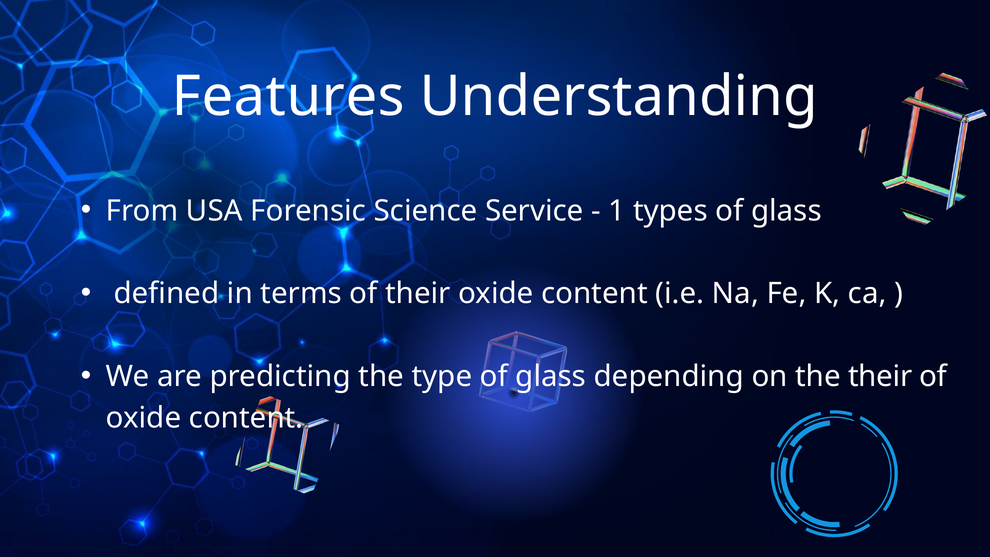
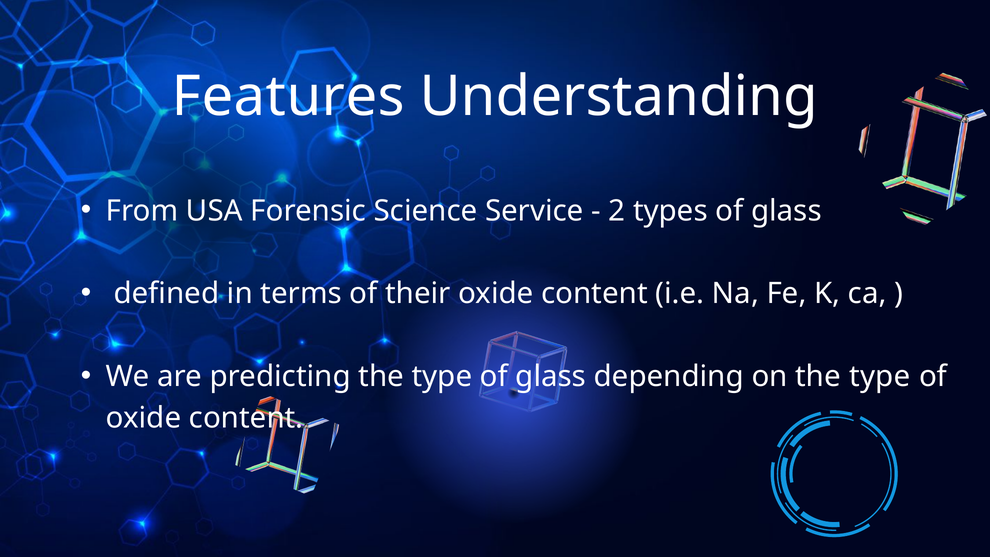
1: 1 -> 2 (617, 211)
on the their: their -> type (880, 376)
